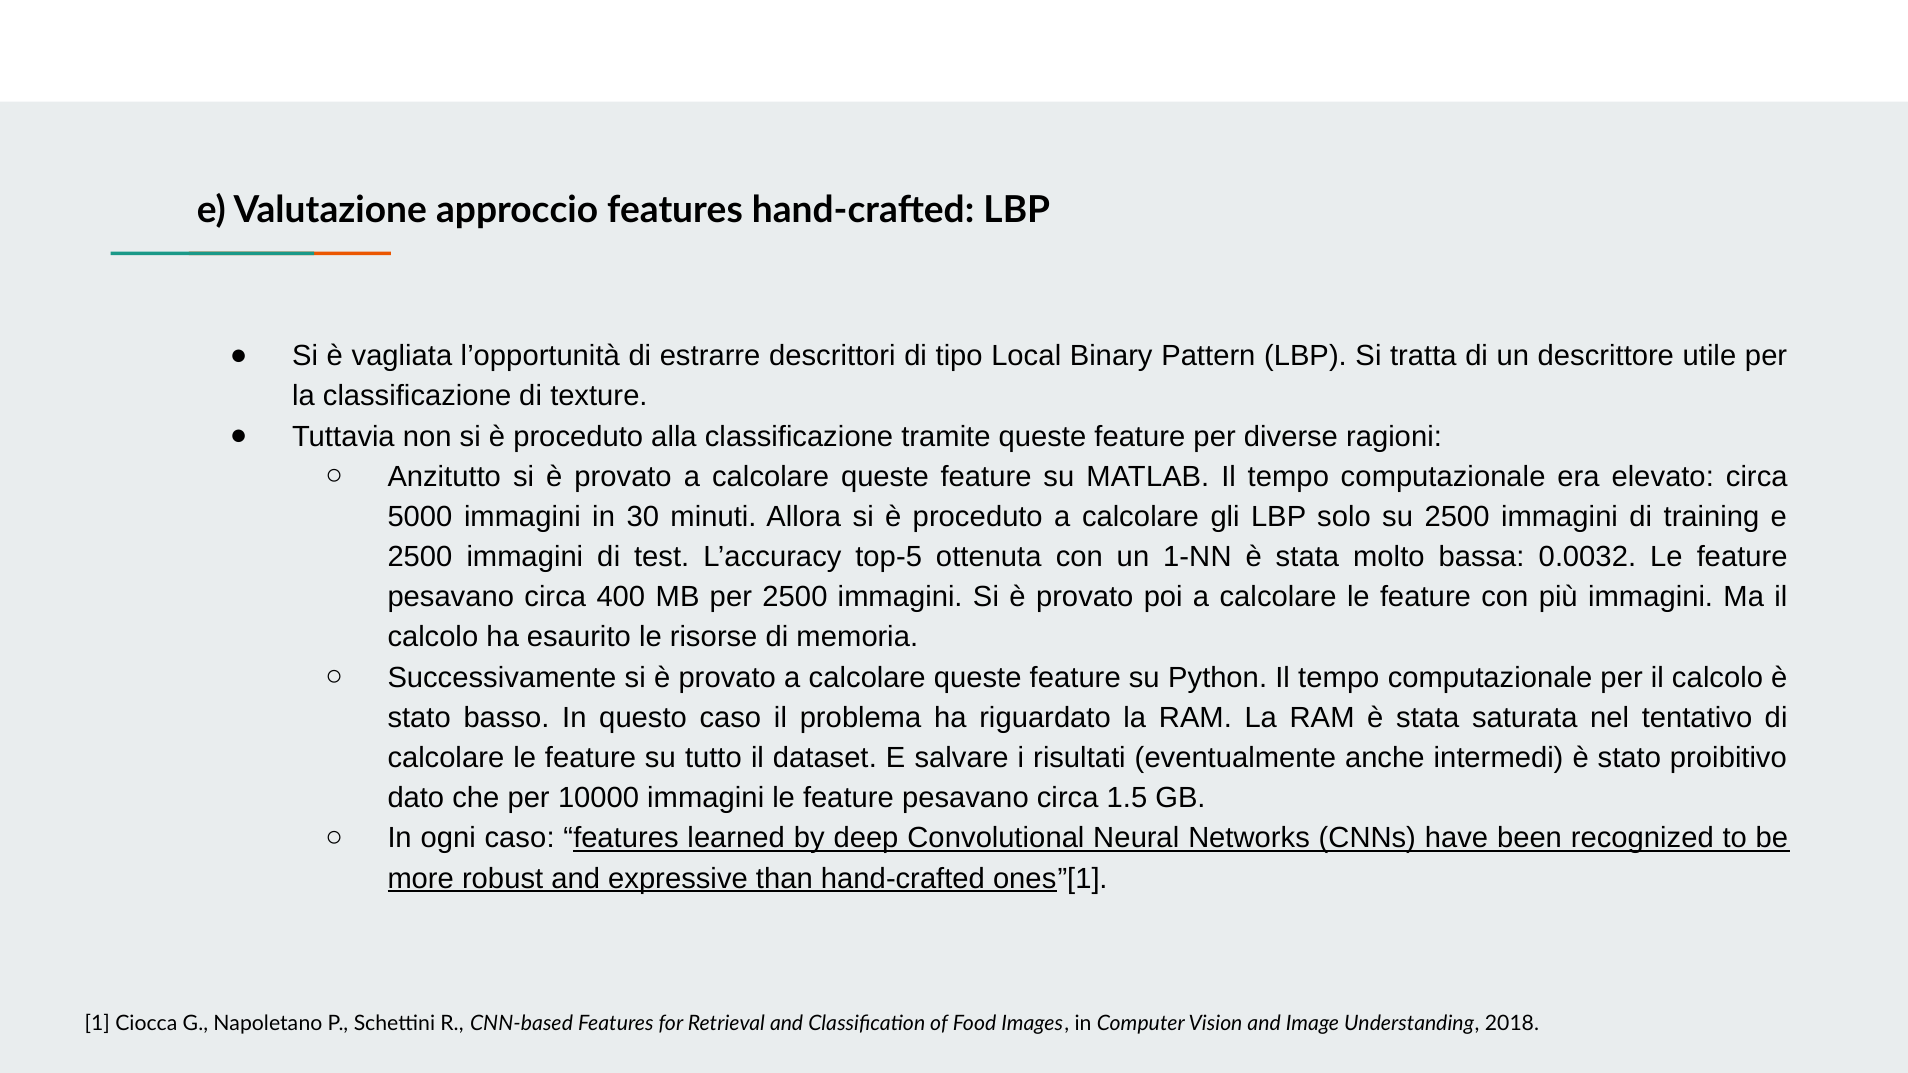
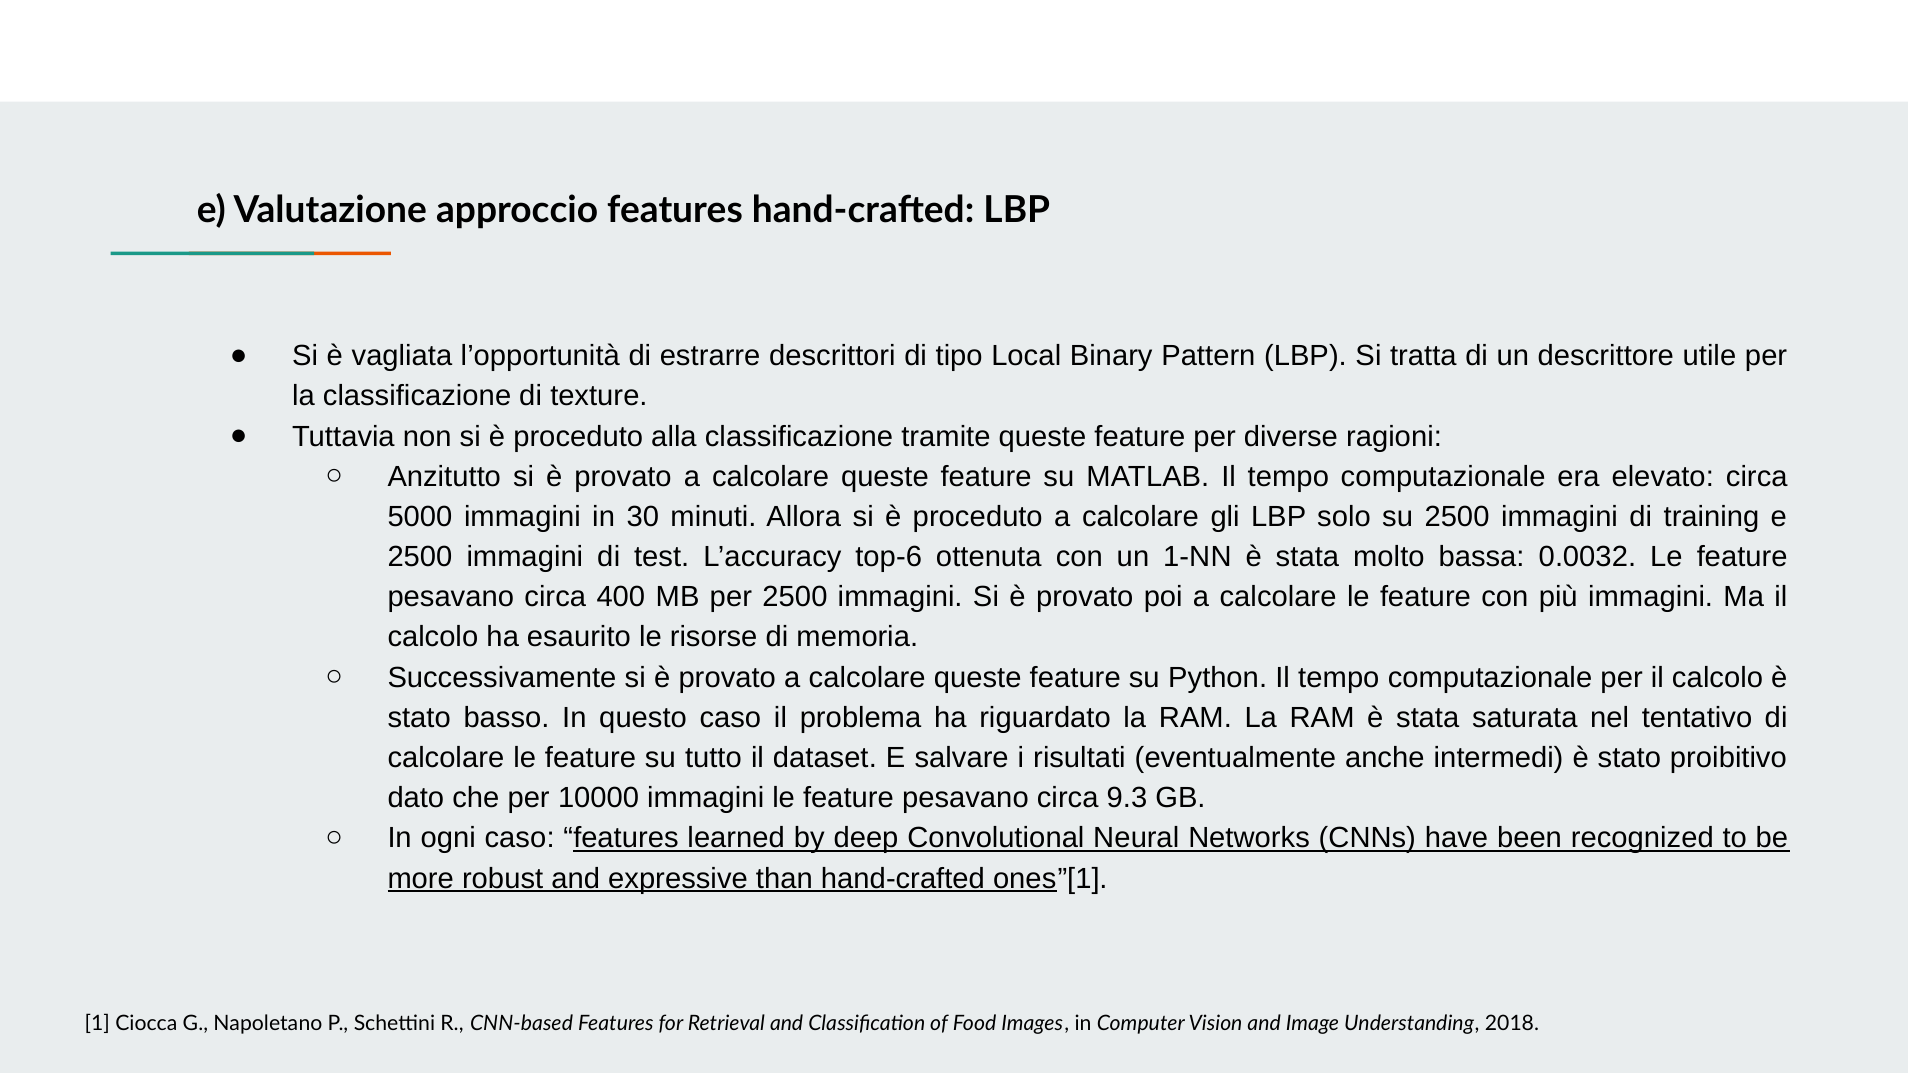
top-5: top-5 -> top-6 (889, 557)
1.5: 1.5 -> 9.3 (1127, 798)
